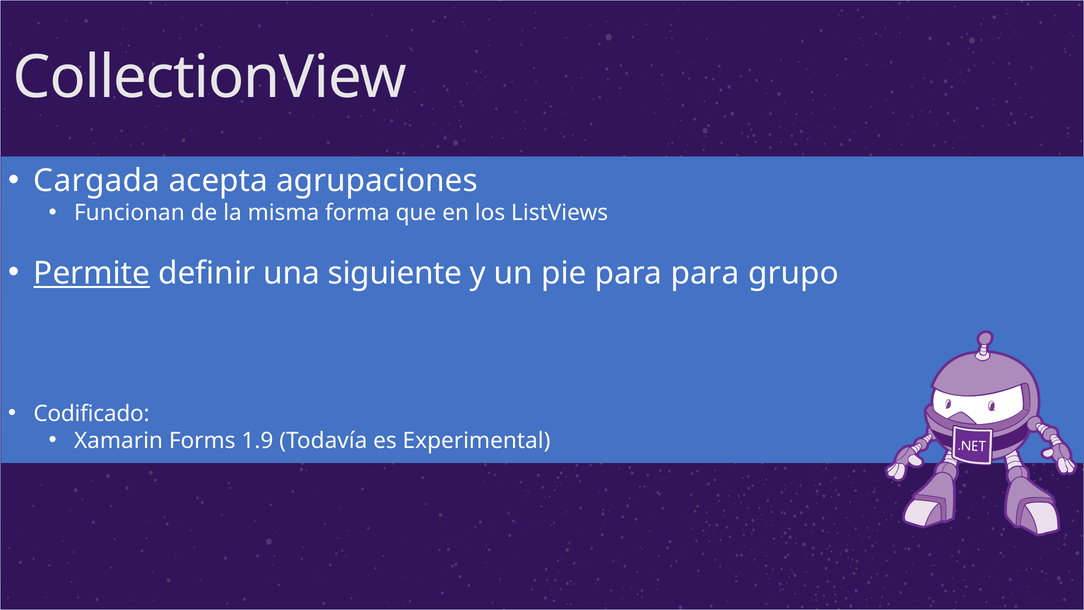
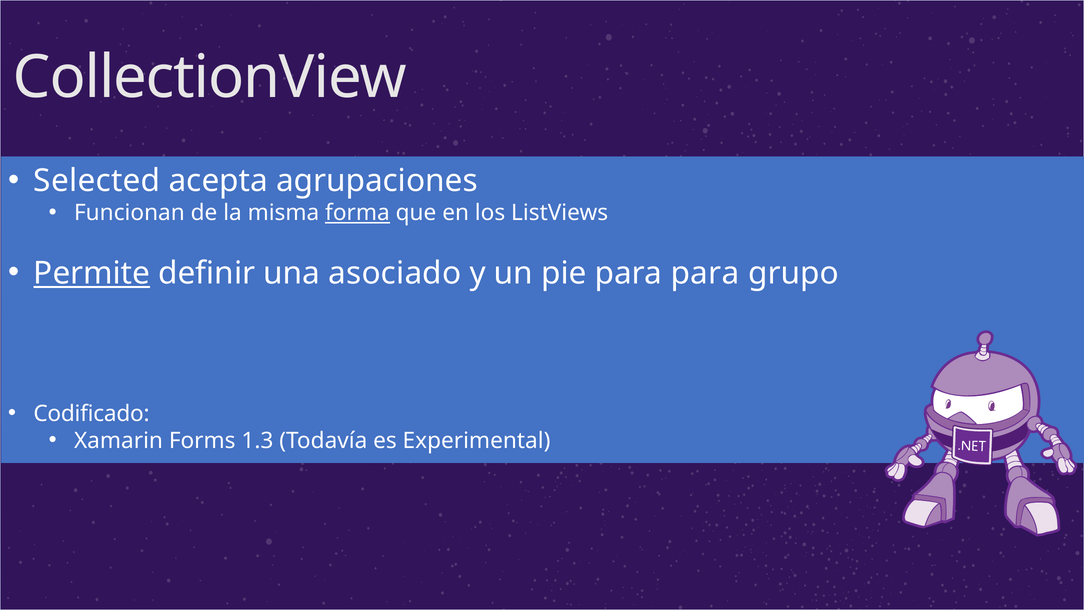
Cargada: Cargada -> Selected (97, 181)
forma underline: none -> present (357, 213)
siguiente: siguiente -> asociado (395, 273)
1.9: 1.9 -> 1.3 (257, 441)
